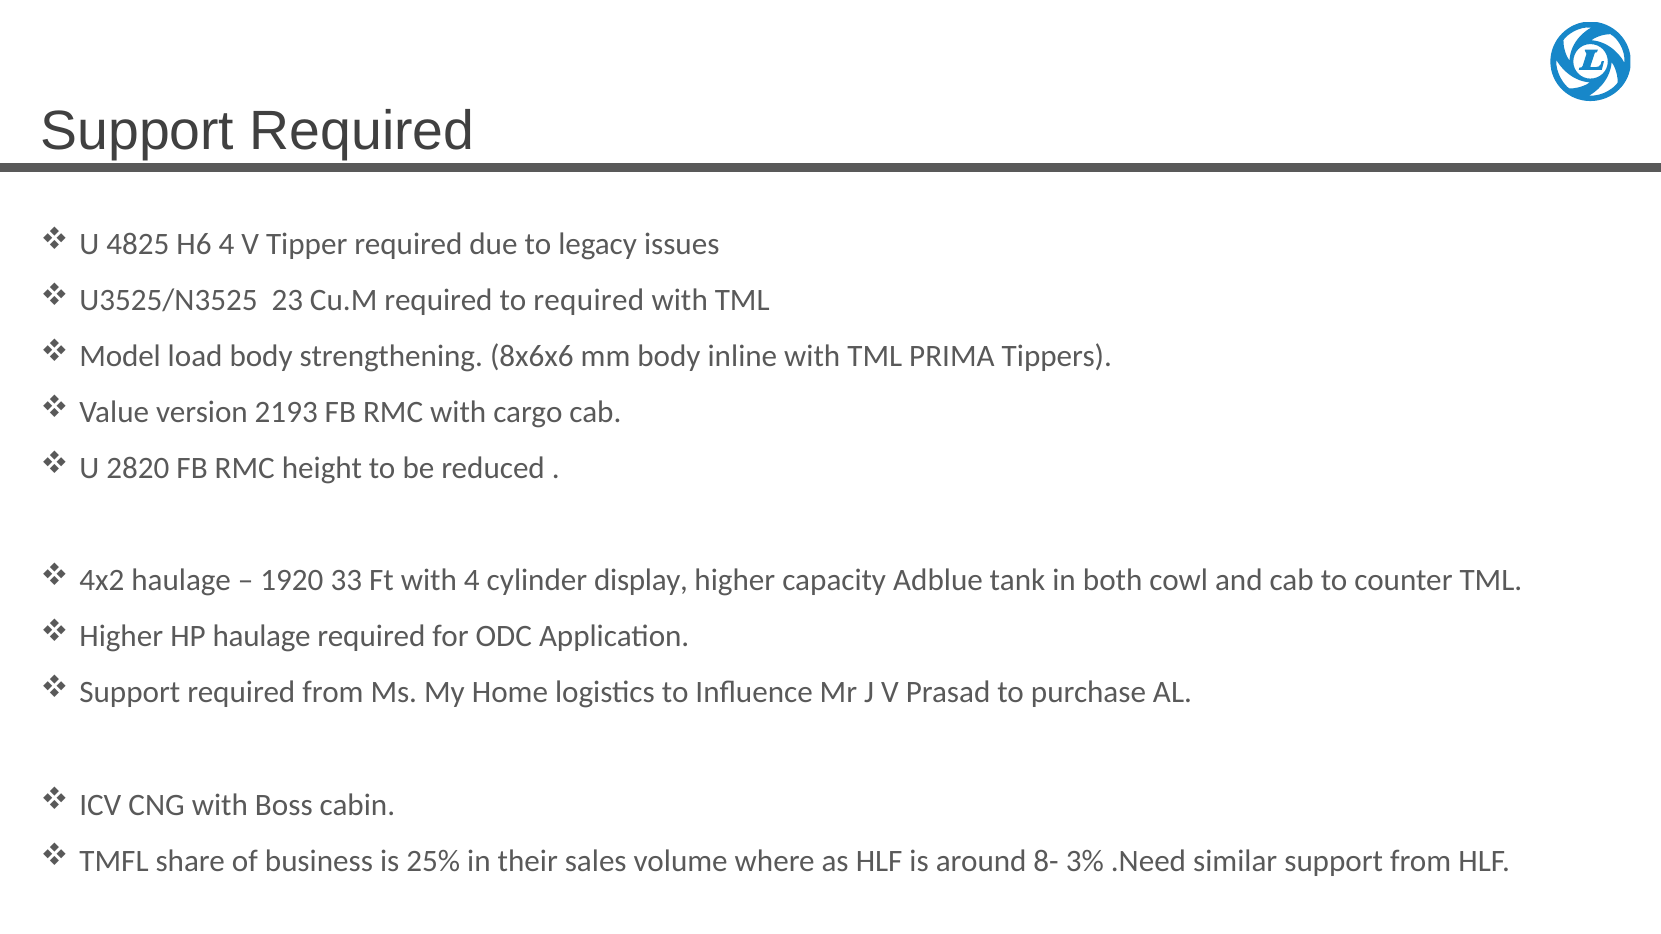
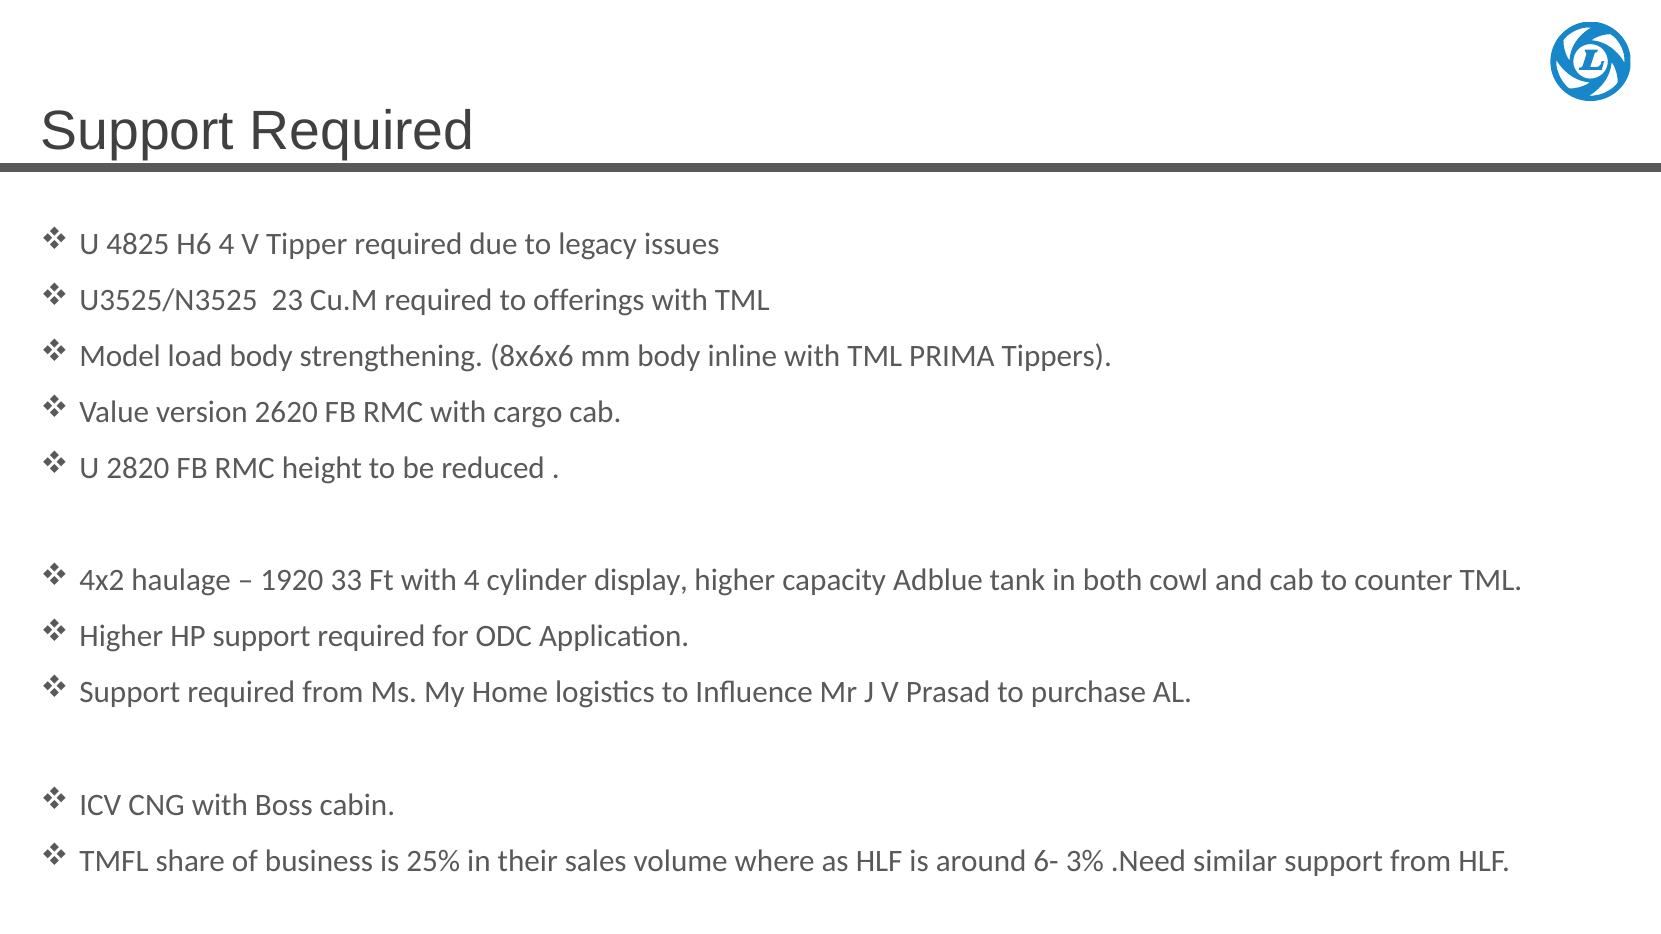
to required: required -> offerings (589, 301)
2193: 2193 -> 2620 (286, 413)
HP haulage: haulage -> support (262, 637)
8-: 8- -> 6- (1046, 861)
